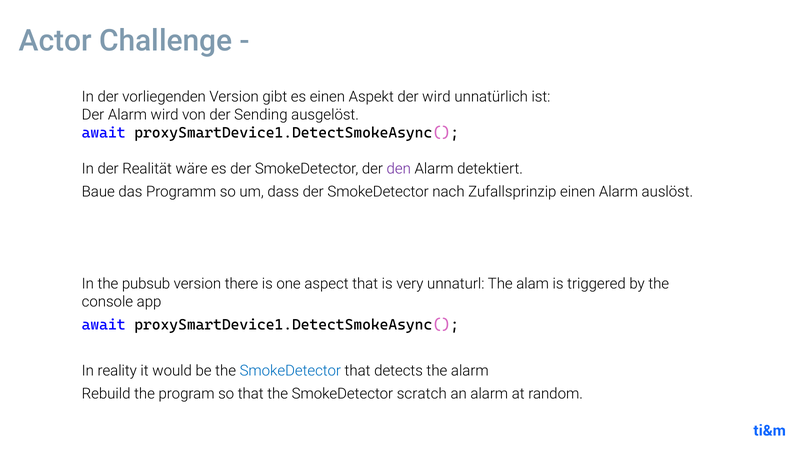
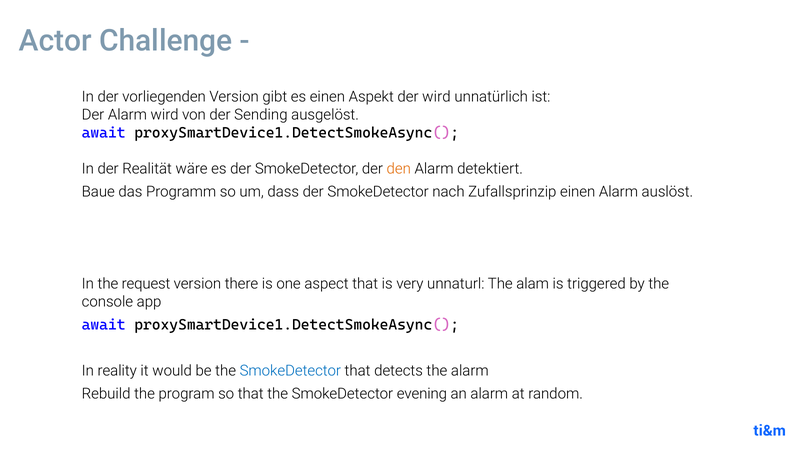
den colour: purple -> orange (399, 169)
pubsub: pubsub -> request (146, 284)
scratch: scratch -> evening (422, 393)
